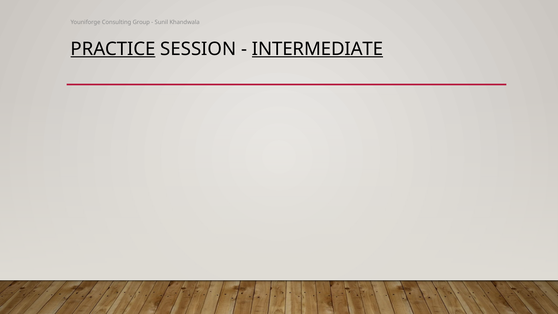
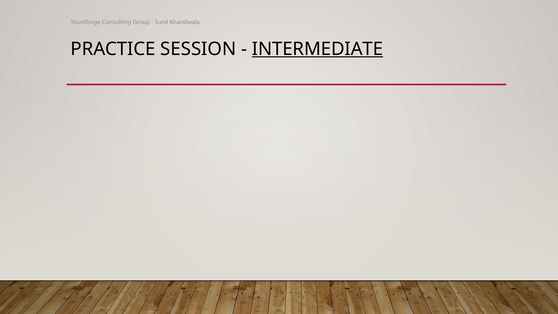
PRACTICE underline: present -> none (113, 49)
